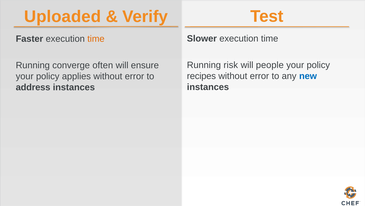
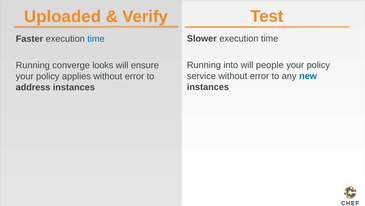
time colour: orange -> blue (96, 39)
risk: risk -> into (231, 65)
often: often -> looks (103, 65)
recipes: recipes -> service (201, 76)
